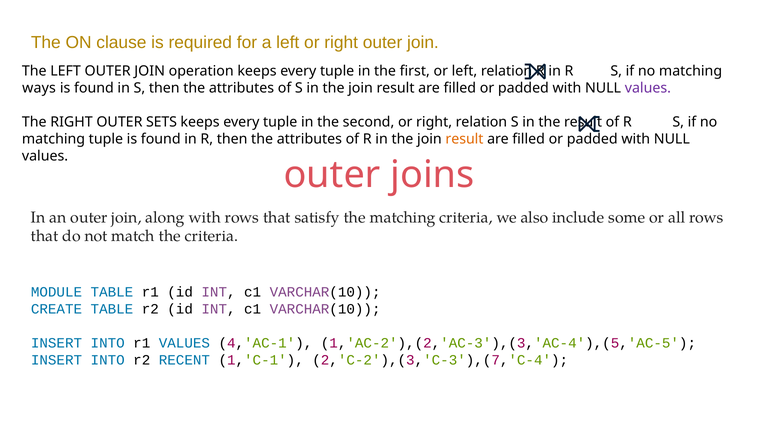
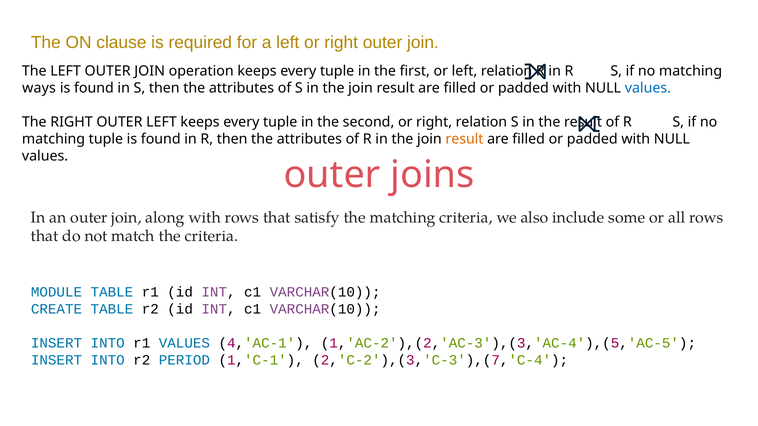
values colour: purple -> blue (648, 88)
OUTER SETS: SETS -> LEFT (161, 122)
RECENT: RECENT -> PERIOD (184, 360)
